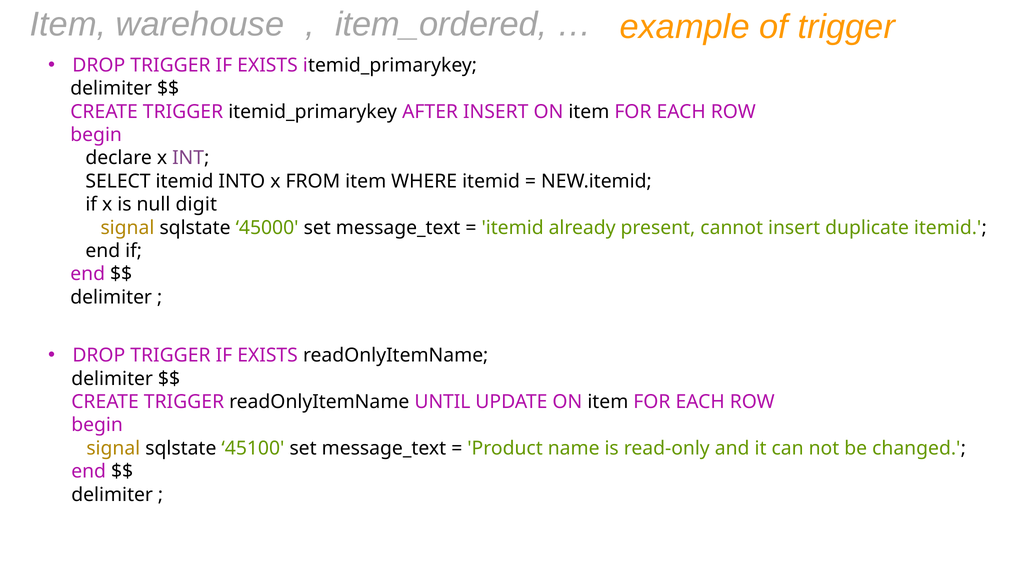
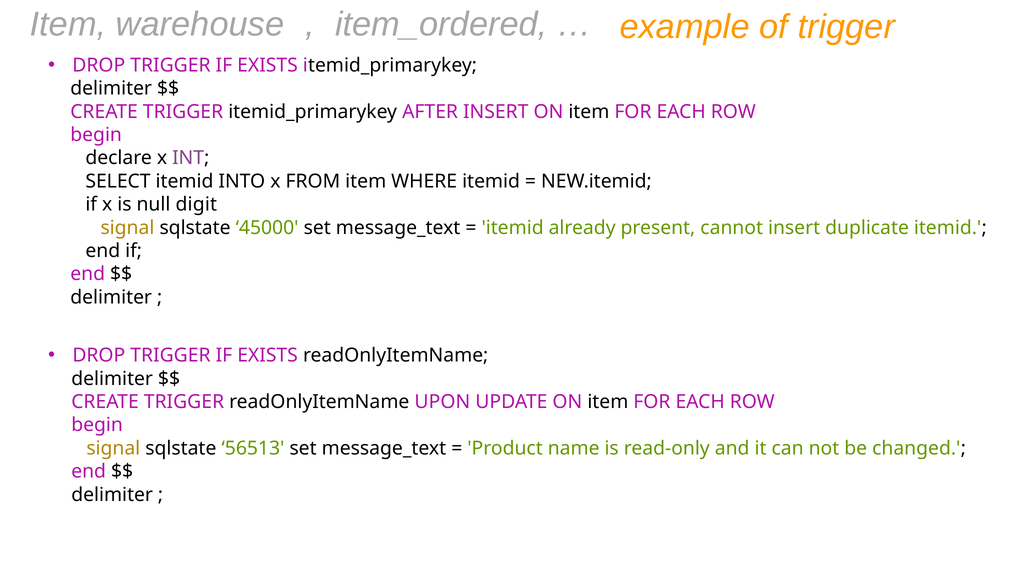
UNTIL: UNTIL -> UPON (442, 402)
45100: 45100 -> 56513 (253, 449)
